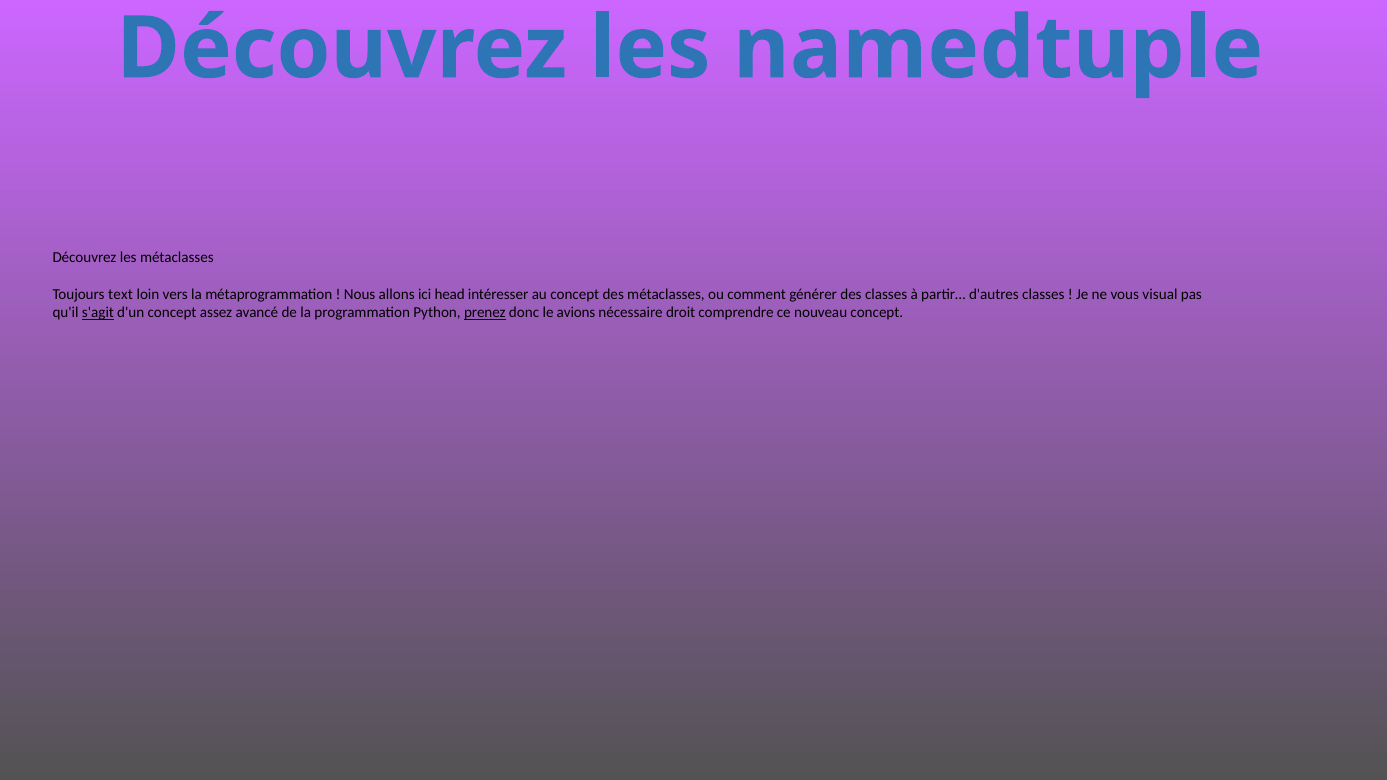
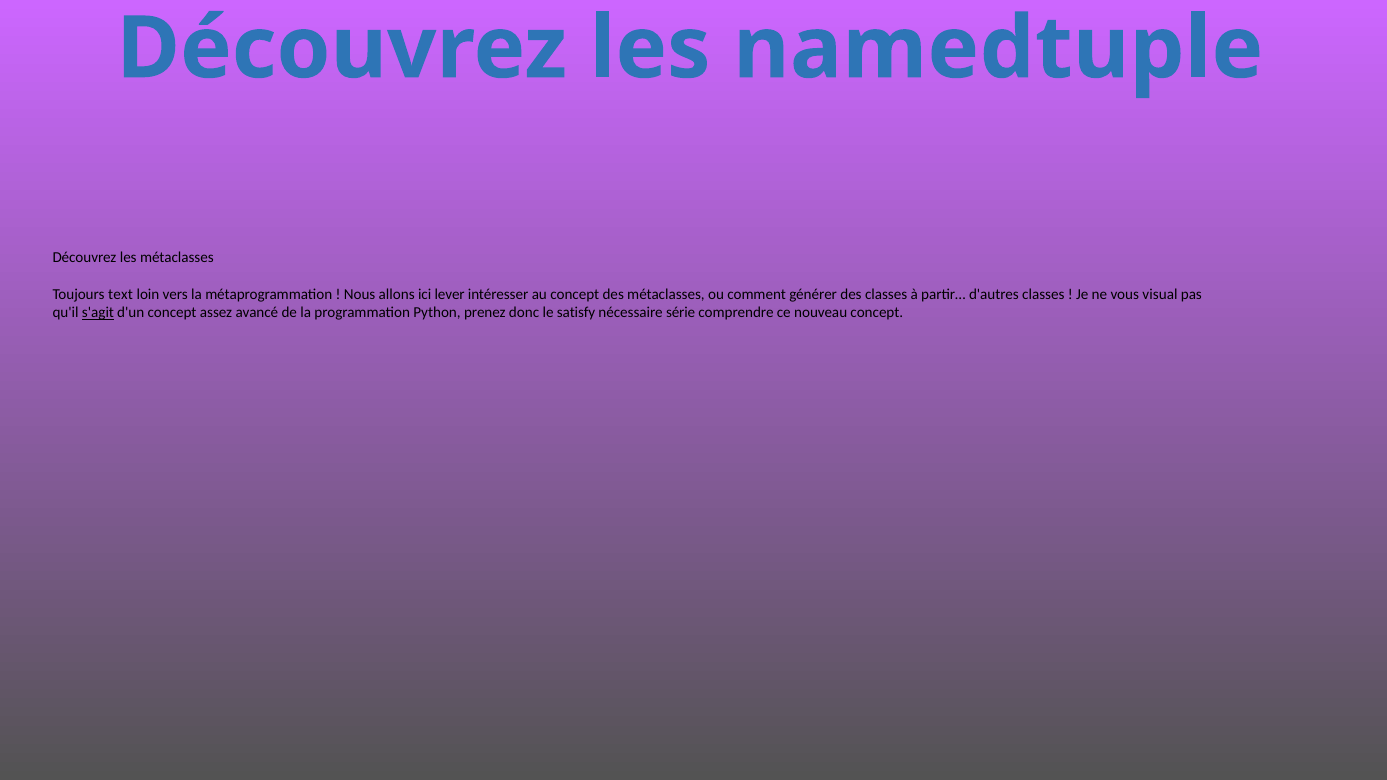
head: head -> lever (450, 294)
prenez underline: present -> none (485, 313)
avions: avions -> satisfy (576, 313)
droit: droit -> série (681, 313)
